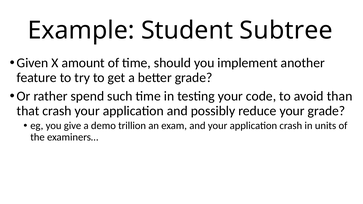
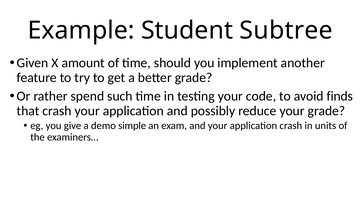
than: than -> finds (340, 96)
trillion: trillion -> simple (132, 126)
